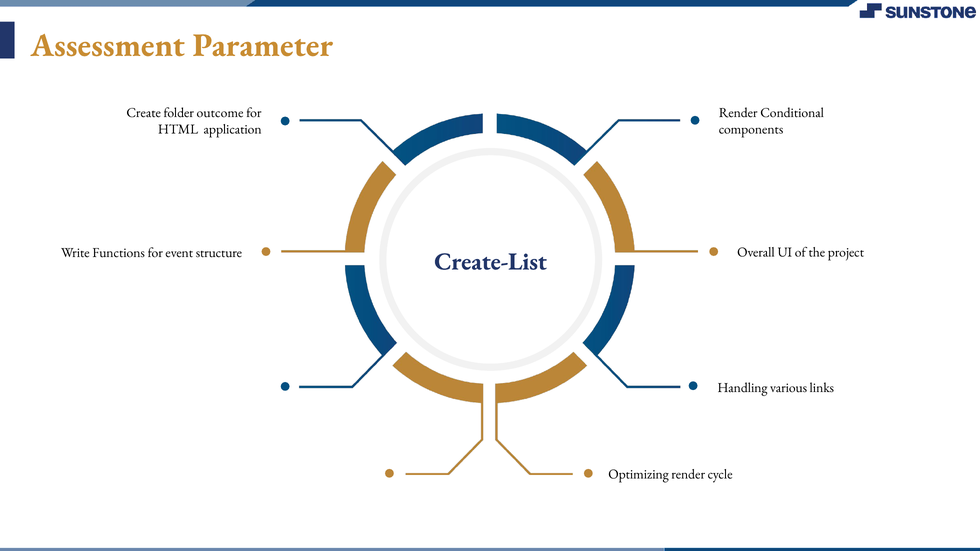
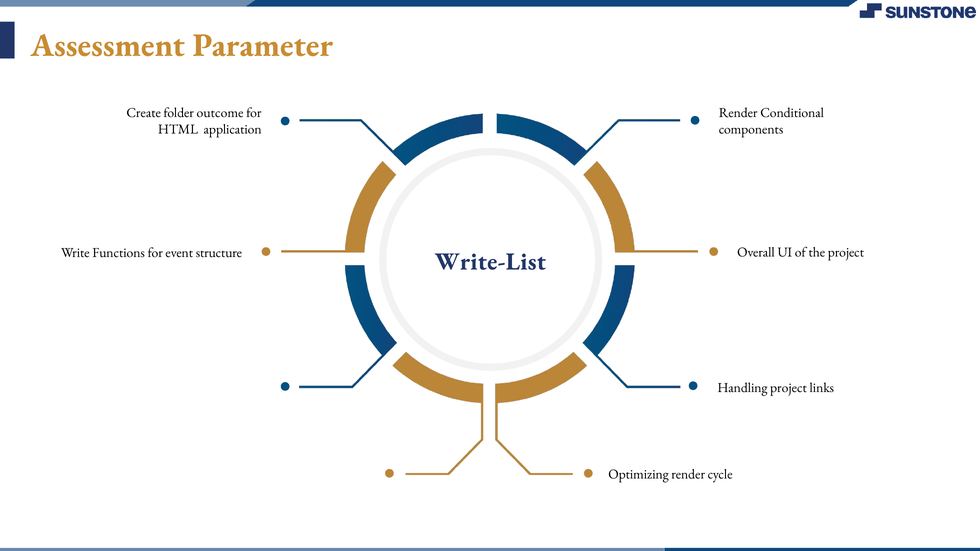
Create-List: Create-List -> Write-List (490, 262)
Handling various: various -> project (788, 388)
